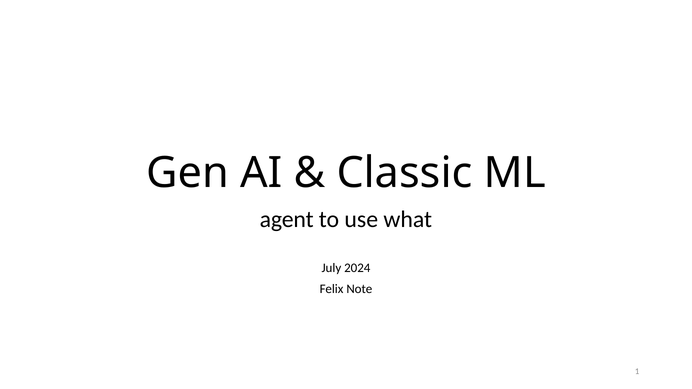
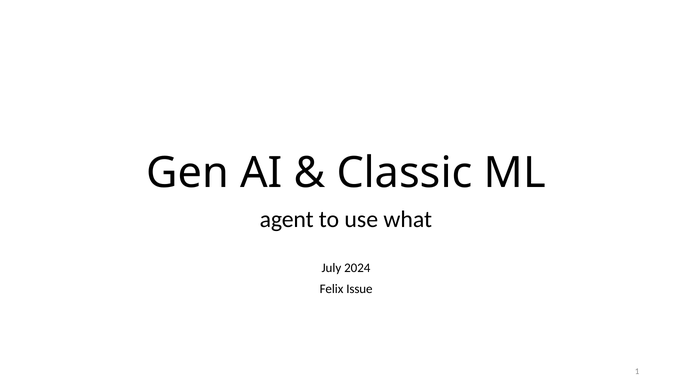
Note: Note -> Issue (359, 289)
